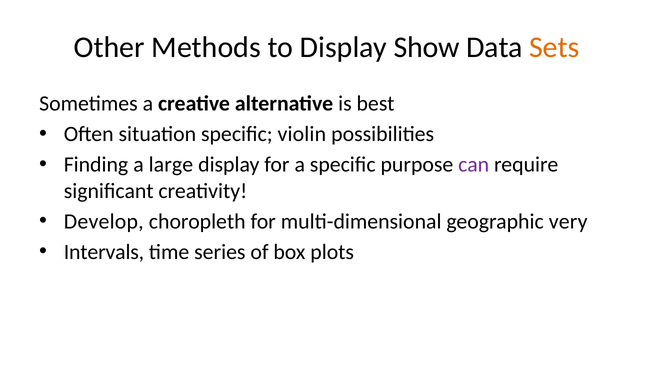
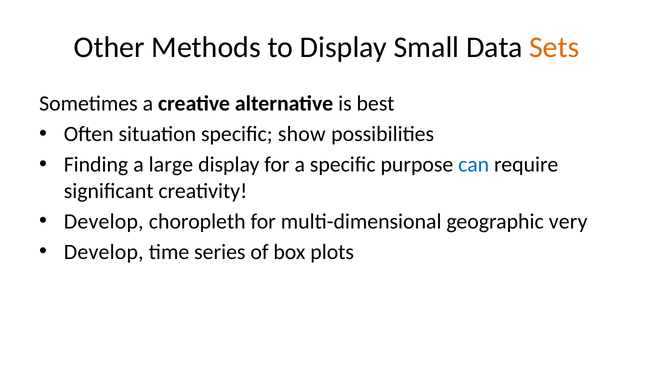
Show: Show -> Small (426, 47)
violin: violin -> show (302, 134)
can colour: purple -> blue (474, 165)
Intervals: Intervals -> Develop (104, 252)
